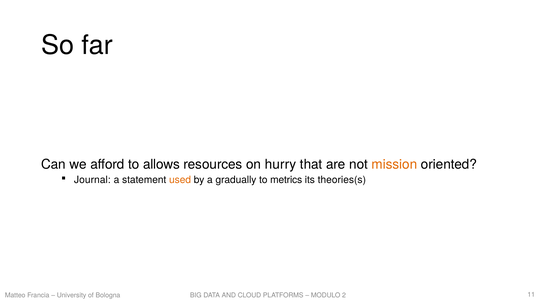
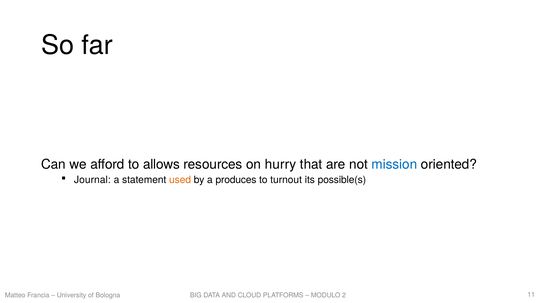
mission colour: orange -> blue (394, 164)
gradually: gradually -> produces (236, 180)
metrics: metrics -> turnout (286, 180)
theories(s: theories(s -> possible(s (342, 180)
